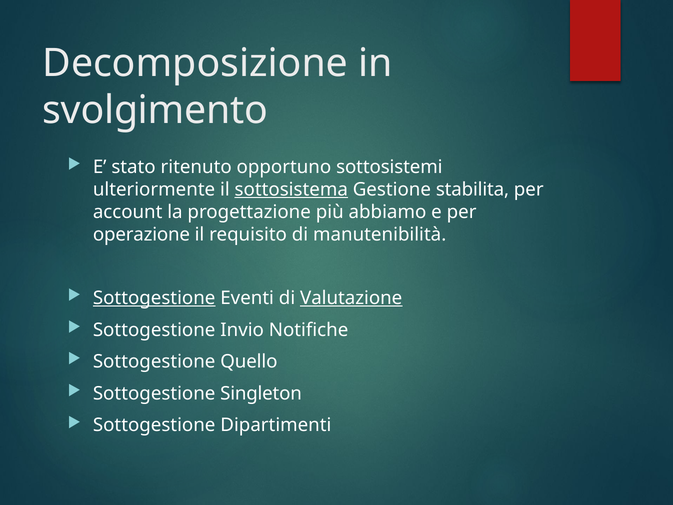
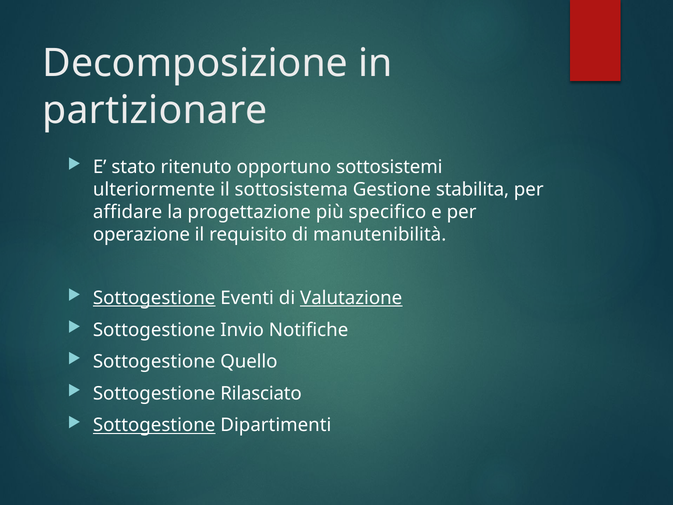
svolgimento: svolgimento -> partizionare (155, 110)
sottosistema underline: present -> none (291, 189)
account: account -> affidare (128, 212)
abbiamo: abbiamo -> specifico (387, 212)
Singleton: Singleton -> Rilasciato (261, 393)
Sottogestione underline: none -> present (154, 425)
